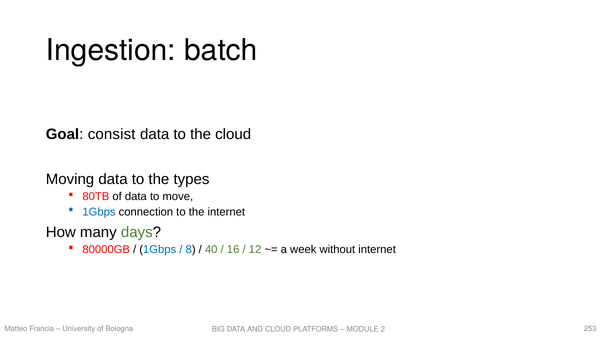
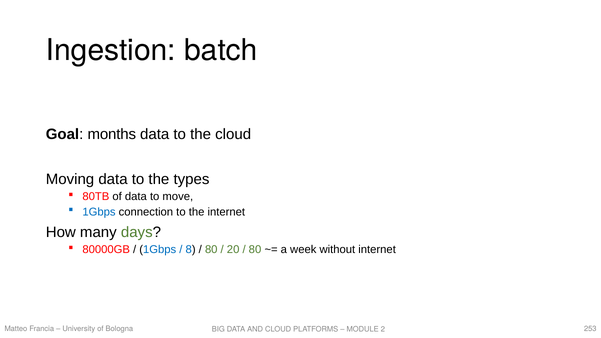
consist: consist -> months (112, 134)
40: 40 -> 80 (211, 250)
16: 16 -> 20 (233, 250)
12: 12 -> 80 (255, 250)
